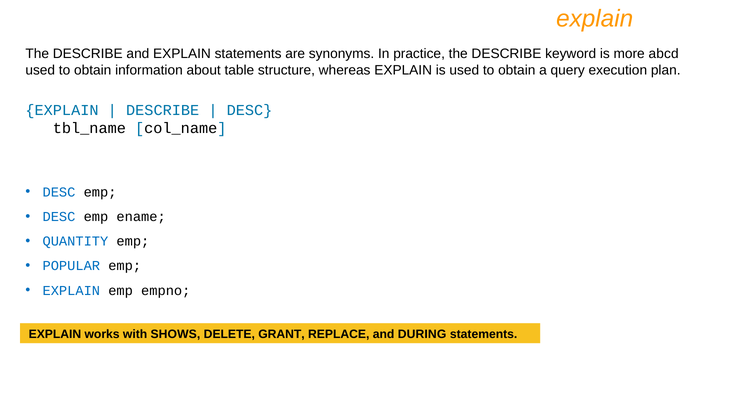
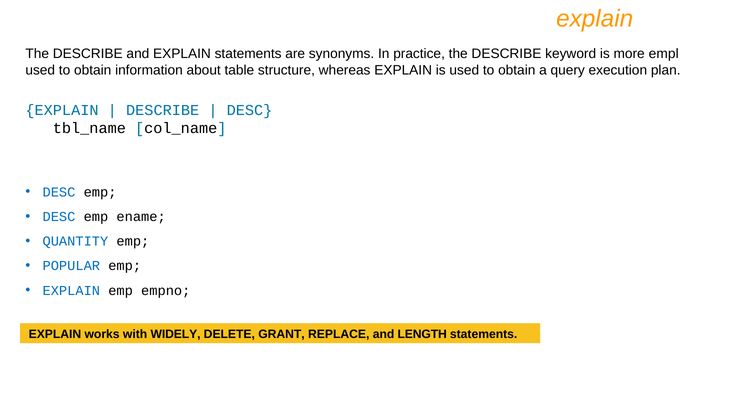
abcd: abcd -> empl (664, 54)
SHOWS: SHOWS -> WIDELY (176, 335)
DURING: DURING -> LENGTH (422, 335)
